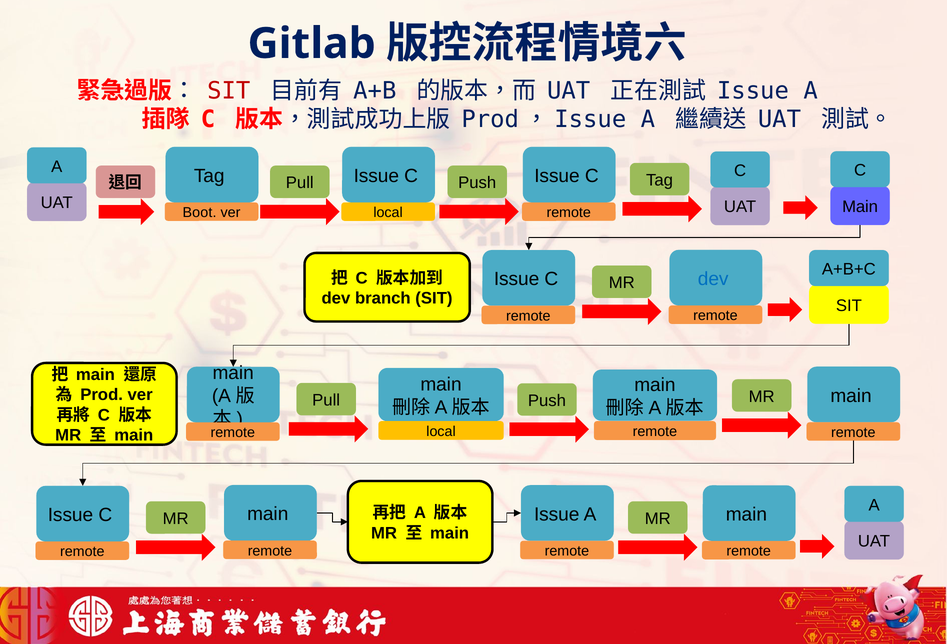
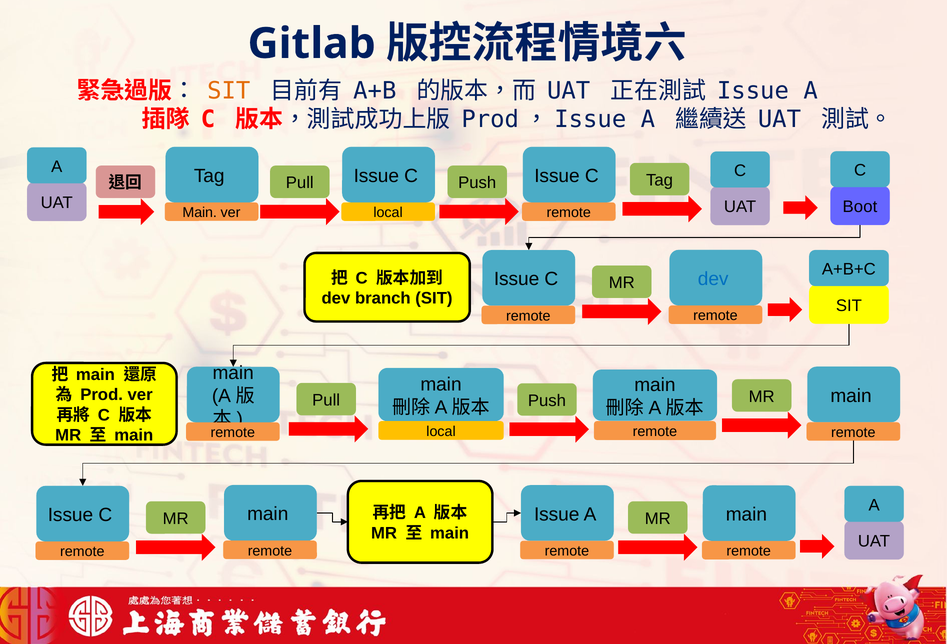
SIT colour: red -> orange (229, 91)
Main: Main -> Boot (860, 207)
Boot: Boot -> Main (200, 213)
